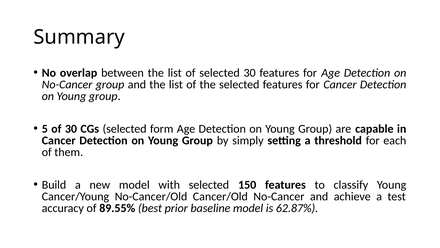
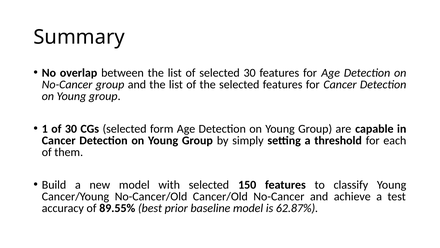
5: 5 -> 1 (45, 129)
